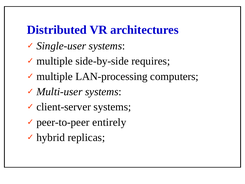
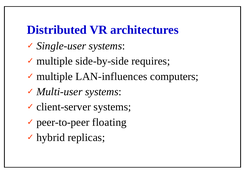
LAN-processing: LAN-processing -> LAN-influences (111, 76)
entirely: entirely -> floating (109, 122)
